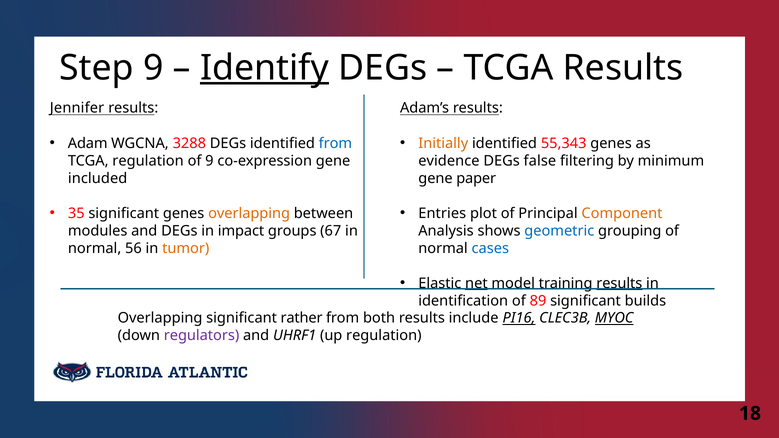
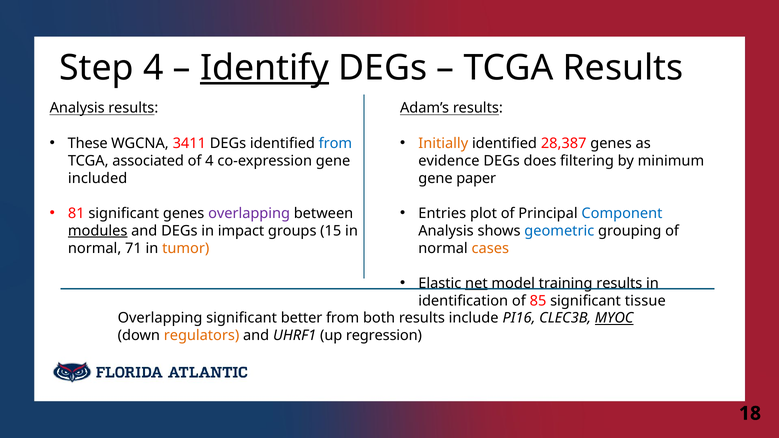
Step 9: 9 -> 4 (153, 68)
Jennifer: Jennifer -> Analysis (77, 108)
Adam: Adam -> These (88, 143)
3288: 3288 -> 3411 (189, 143)
55,343: 55,343 -> 28,387 (564, 143)
TCGA regulation: regulation -> associated (148, 161)
of 9: 9 -> 4 (209, 161)
false: false -> does (540, 161)
35: 35 -> 81 (76, 213)
overlapping colour: orange -> purple (249, 213)
Component colour: orange -> blue (622, 213)
modules underline: none -> present (98, 231)
67: 67 -> 15 (331, 231)
56: 56 -> 71 (133, 248)
cases colour: blue -> orange (490, 248)
results underline: present -> none (619, 283)
89: 89 -> 85 (538, 301)
builds: builds -> tissue (645, 301)
rather: rather -> better (302, 318)
PI16 underline: present -> none (519, 318)
regulators colour: purple -> orange (202, 336)
up regulation: regulation -> regression (384, 336)
